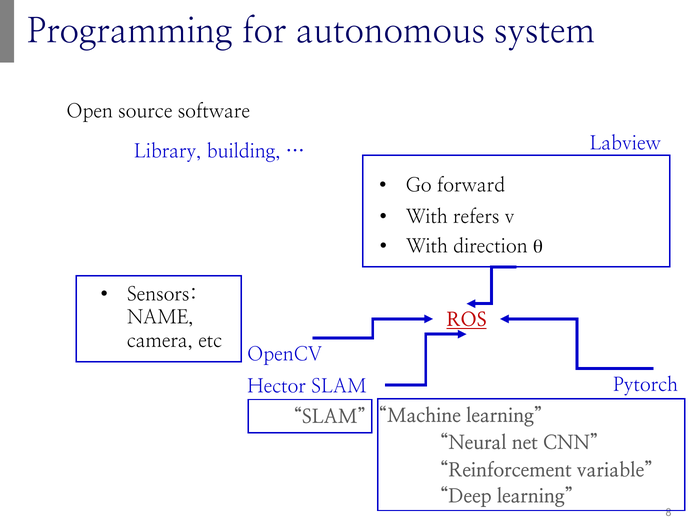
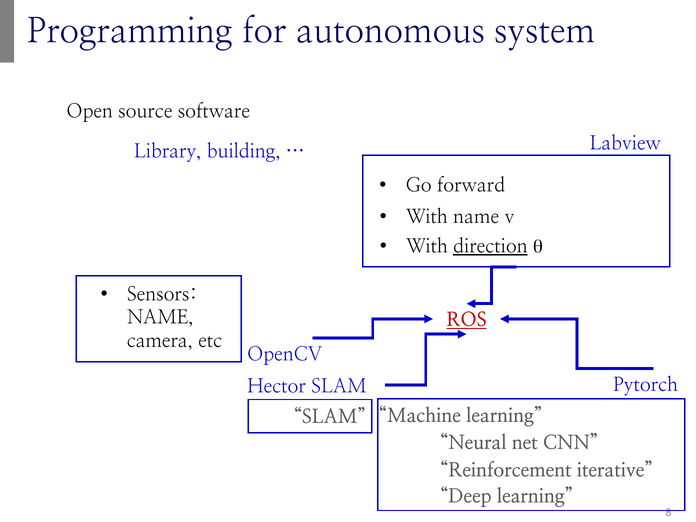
With refers: refers -> name (476, 217)
direction underline: none -> present (490, 246)
variable: variable -> iterative (615, 470)
